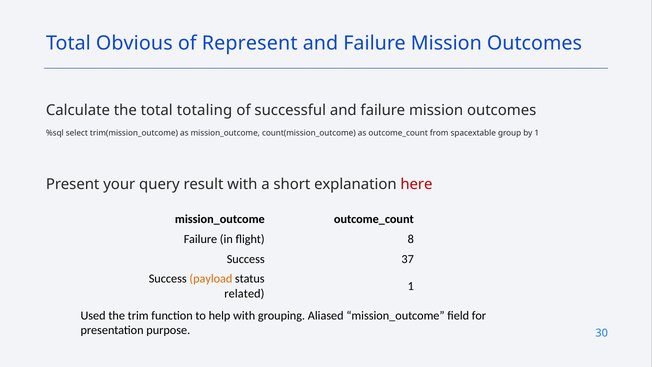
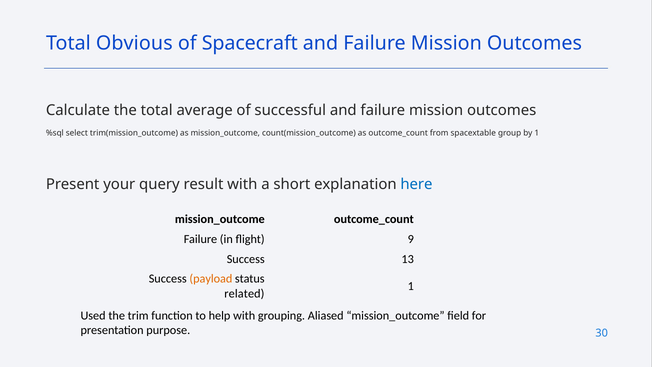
Represent: Represent -> Spacecraft (250, 43)
totaling: totaling -> average (205, 110)
here colour: red -> blue (416, 184)
8: 8 -> 9 (411, 239)
37: 37 -> 13 (408, 259)
